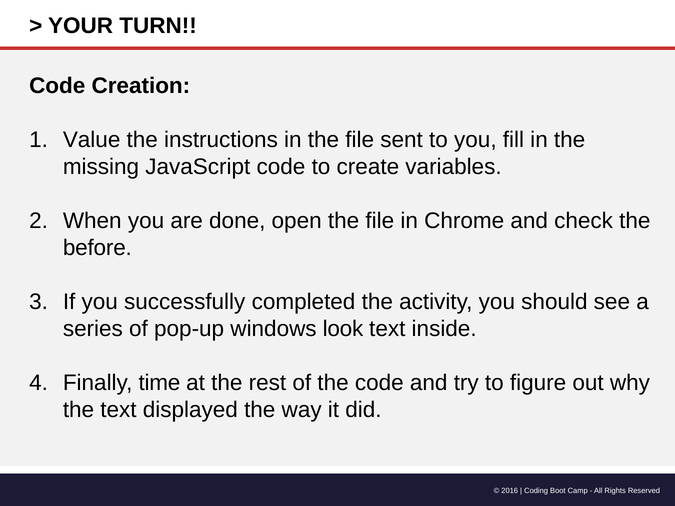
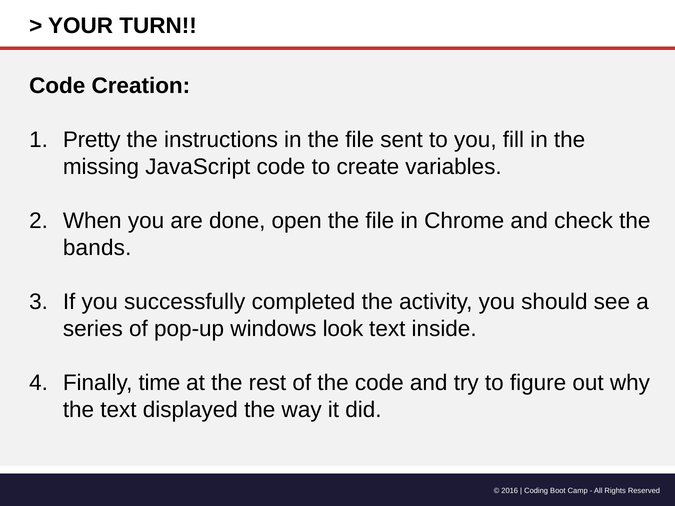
Value: Value -> Pretty (92, 140)
before: before -> bands (97, 248)
